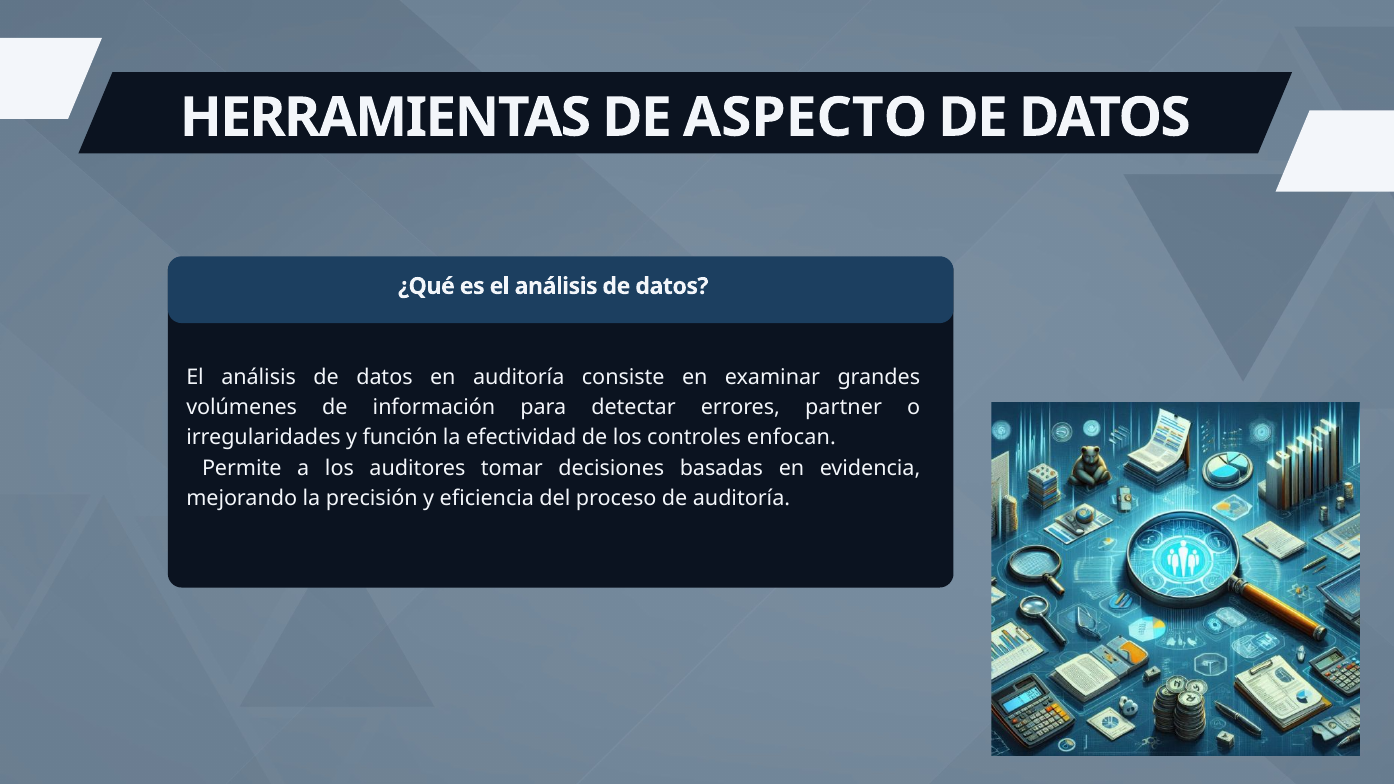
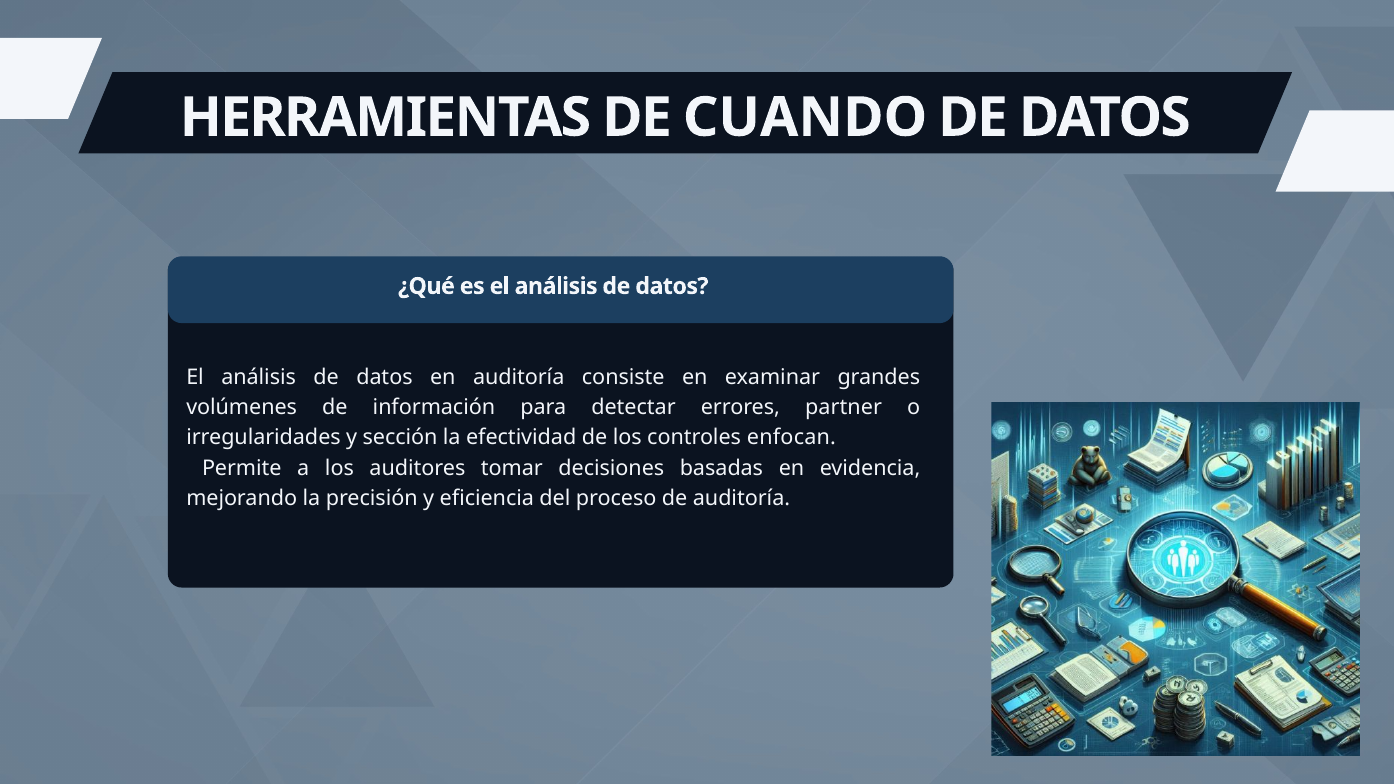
ASPECTO: ASPECTO -> CUANDO (805, 118)
función: función -> sección (400, 438)
